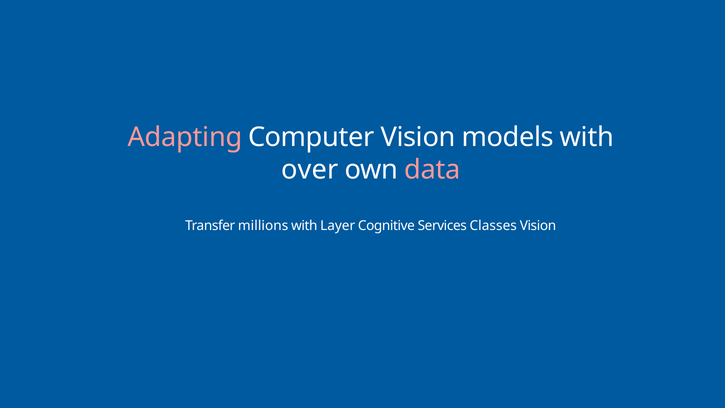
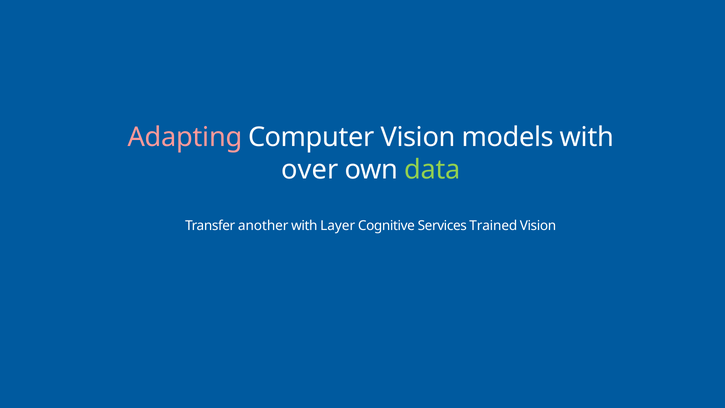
data colour: pink -> light green (432, 170)
millions: millions -> another (263, 226)
Classes: Classes -> Trained (493, 226)
